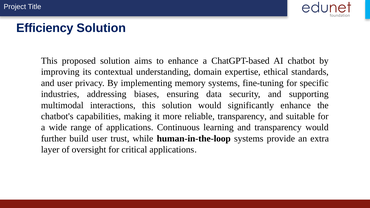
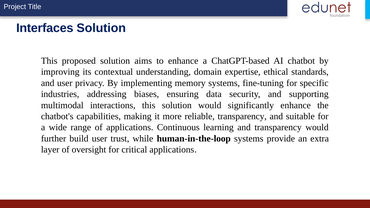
Efficiency: Efficiency -> Interfaces (45, 28)
